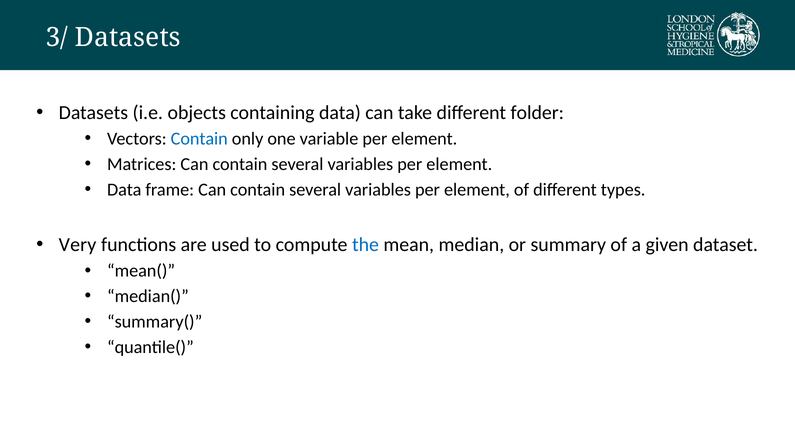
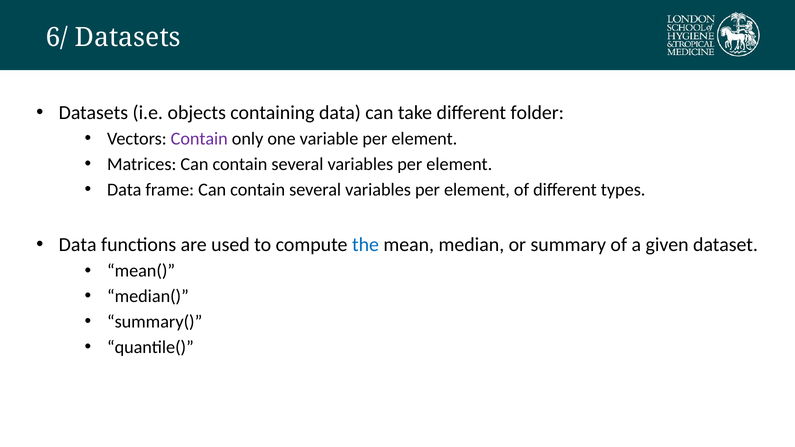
3/: 3/ -> 6/ (57, 38)
Contain colour: blue -> purple (199, 139)
Very: Very -> Data (78, 245)
